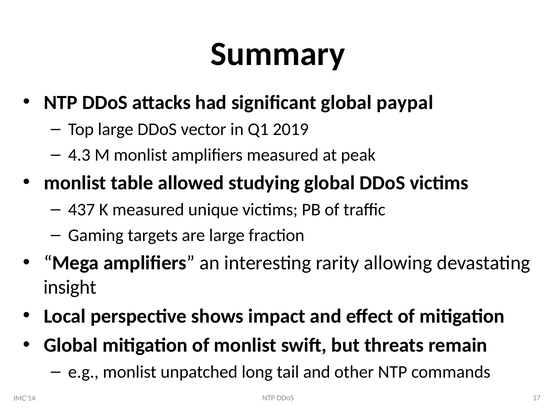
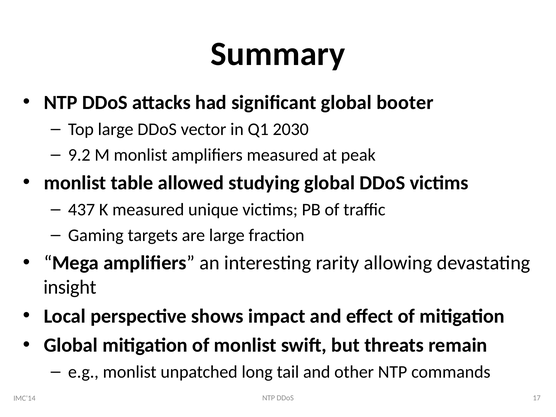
paypal: paypal -> booter (405, 102)
2019: 2019 -> 2030 (291, 129)
4.3: 4.3 -> 9.2 (79, 155)
